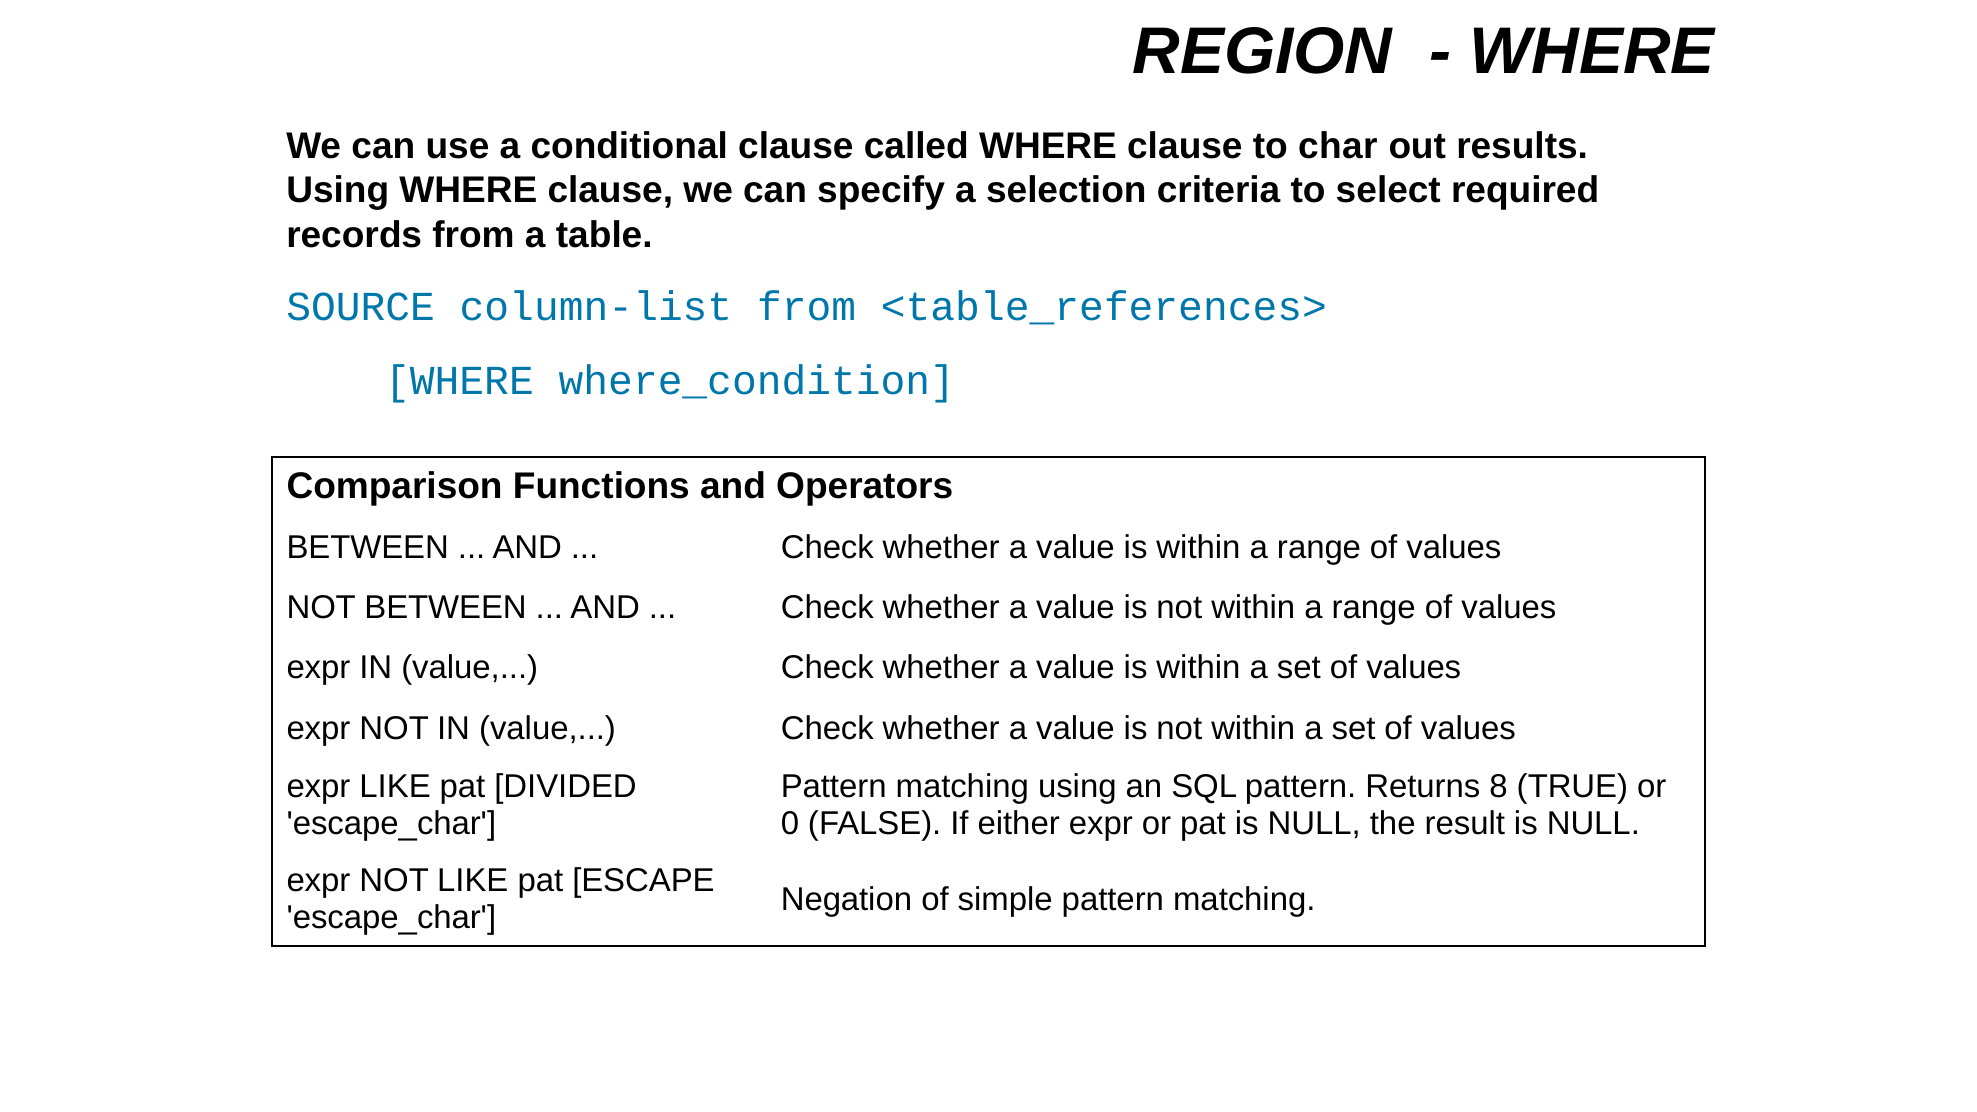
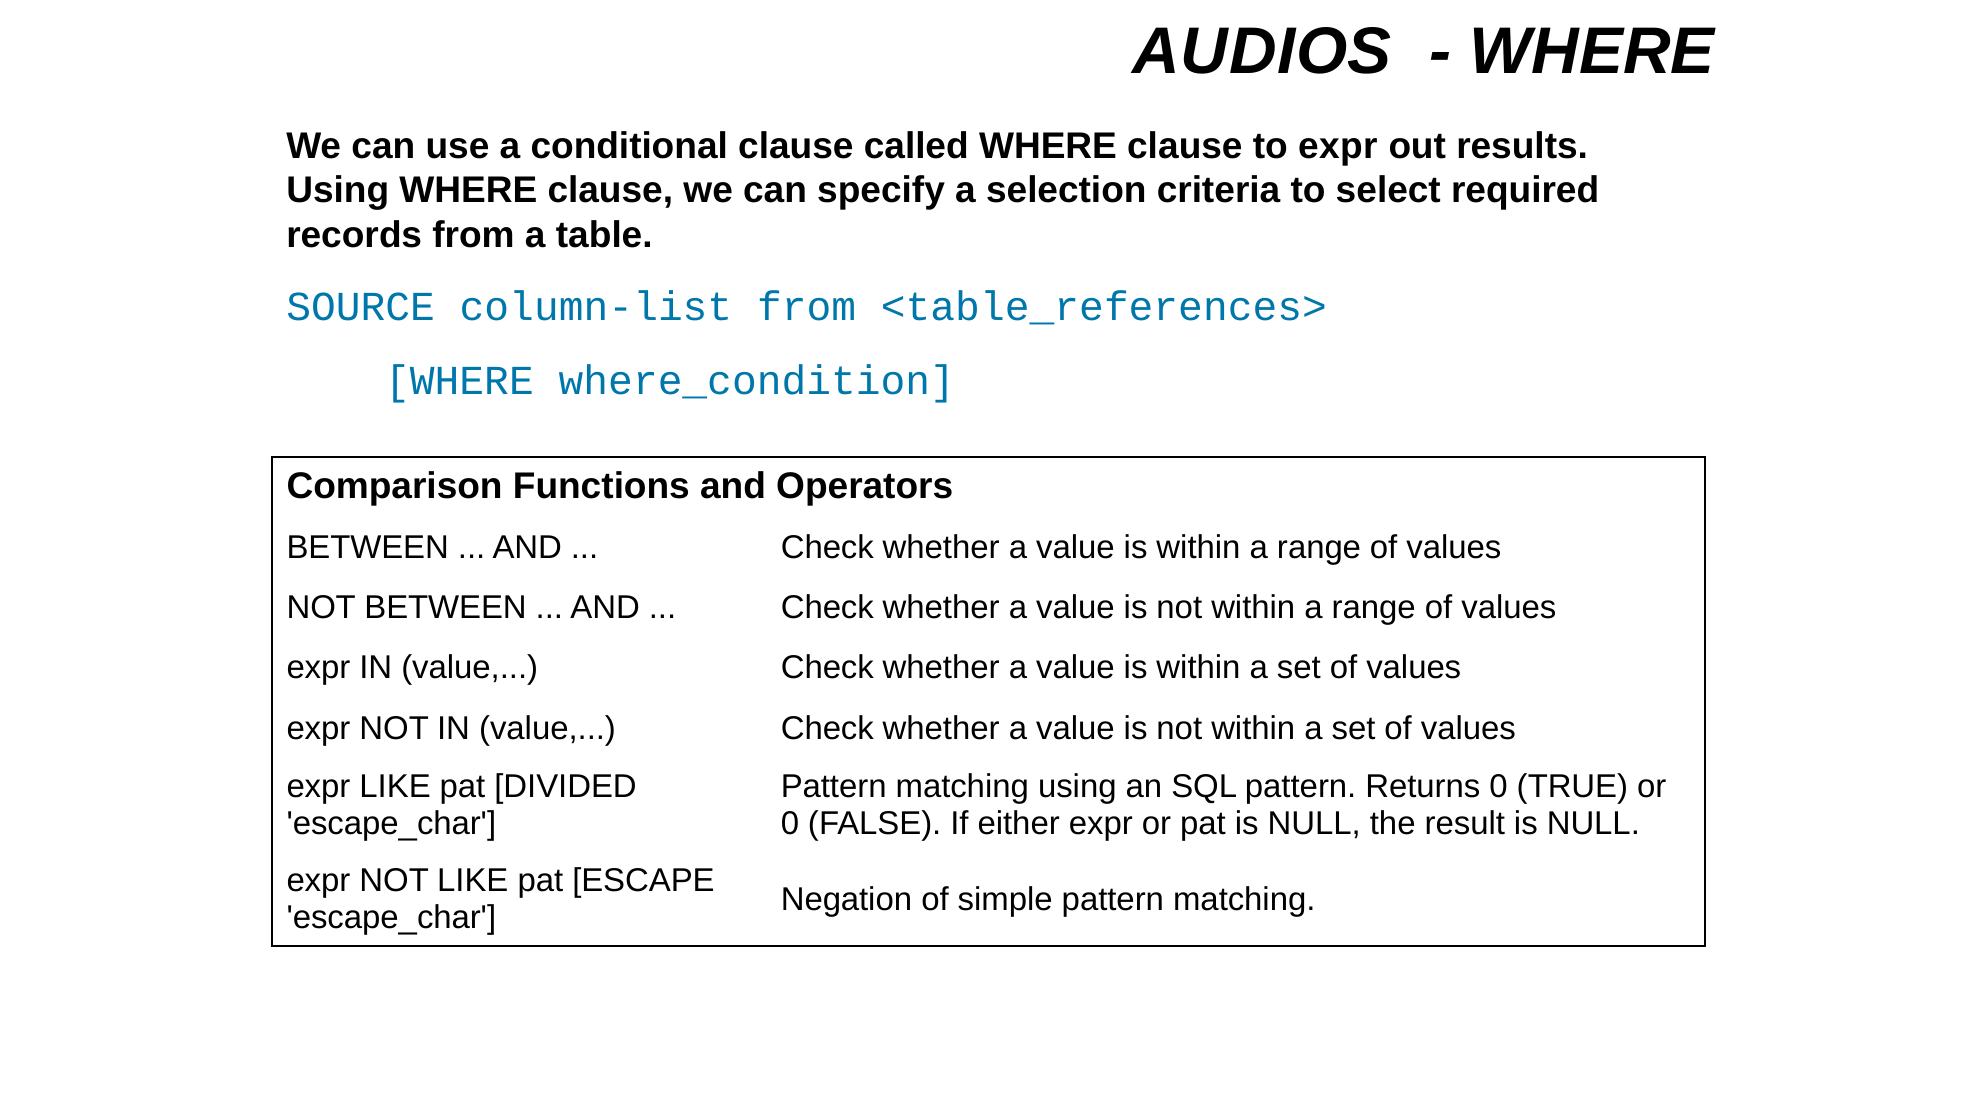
REGION: REGION -> AUDIOS (1262, 51)
to char: char -> expr (1338, 146)
Returns 8: 8 -> 0 (1498, 787)
